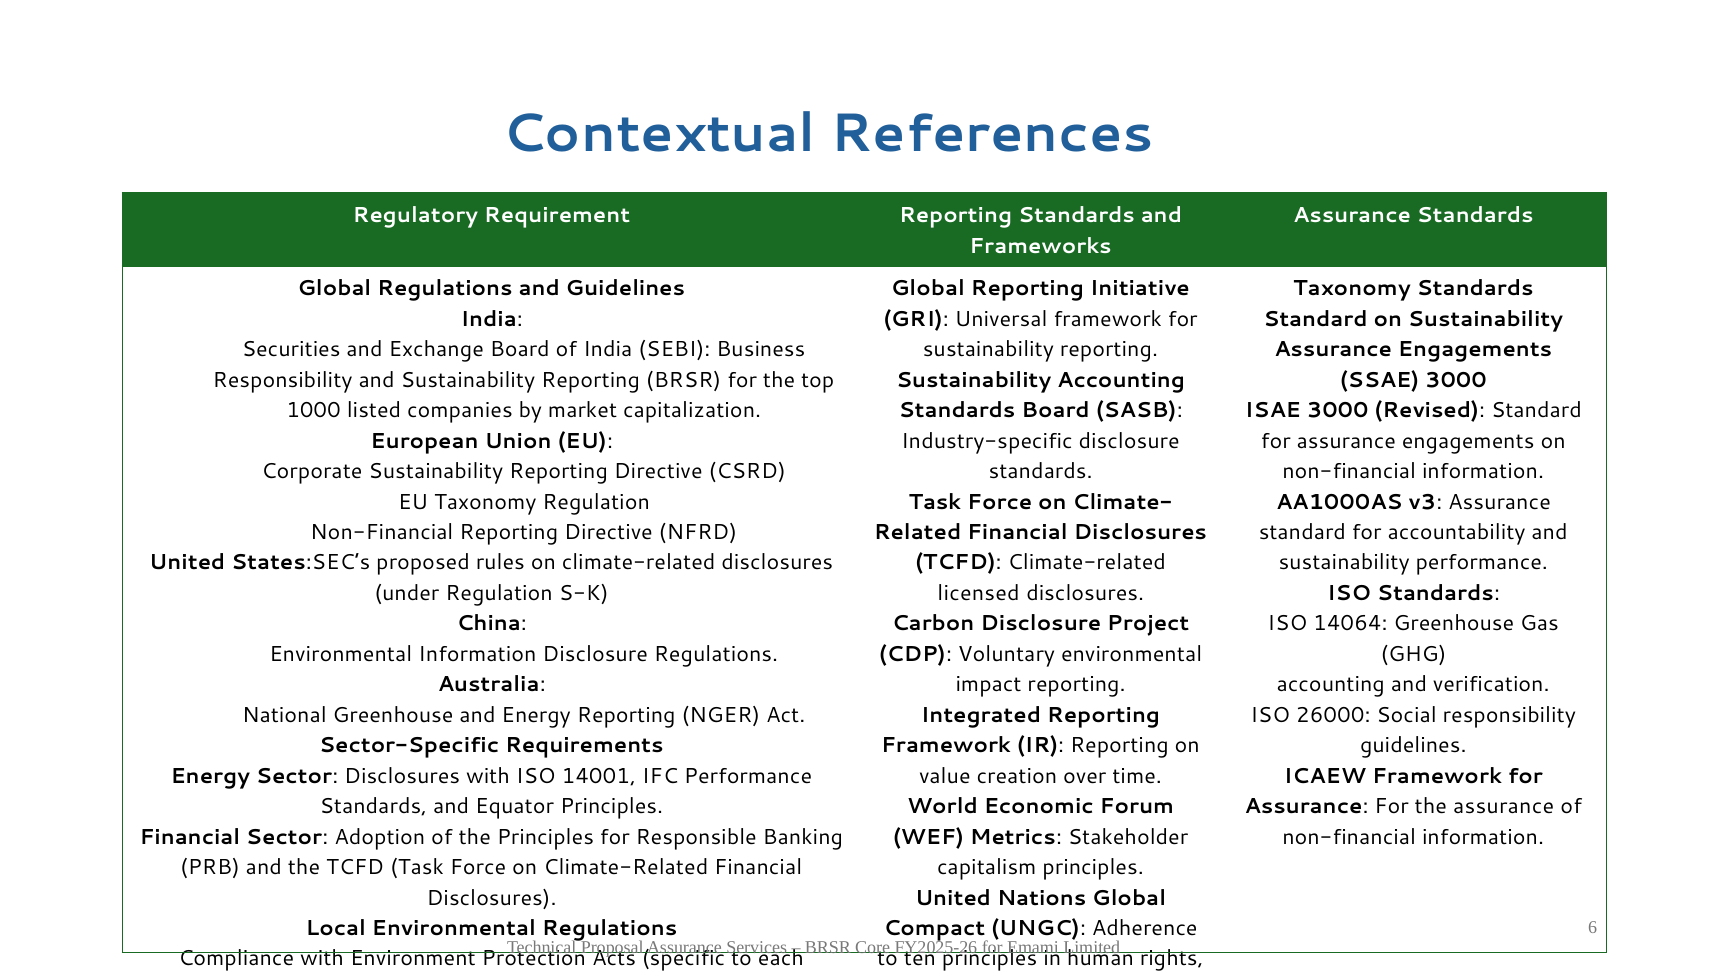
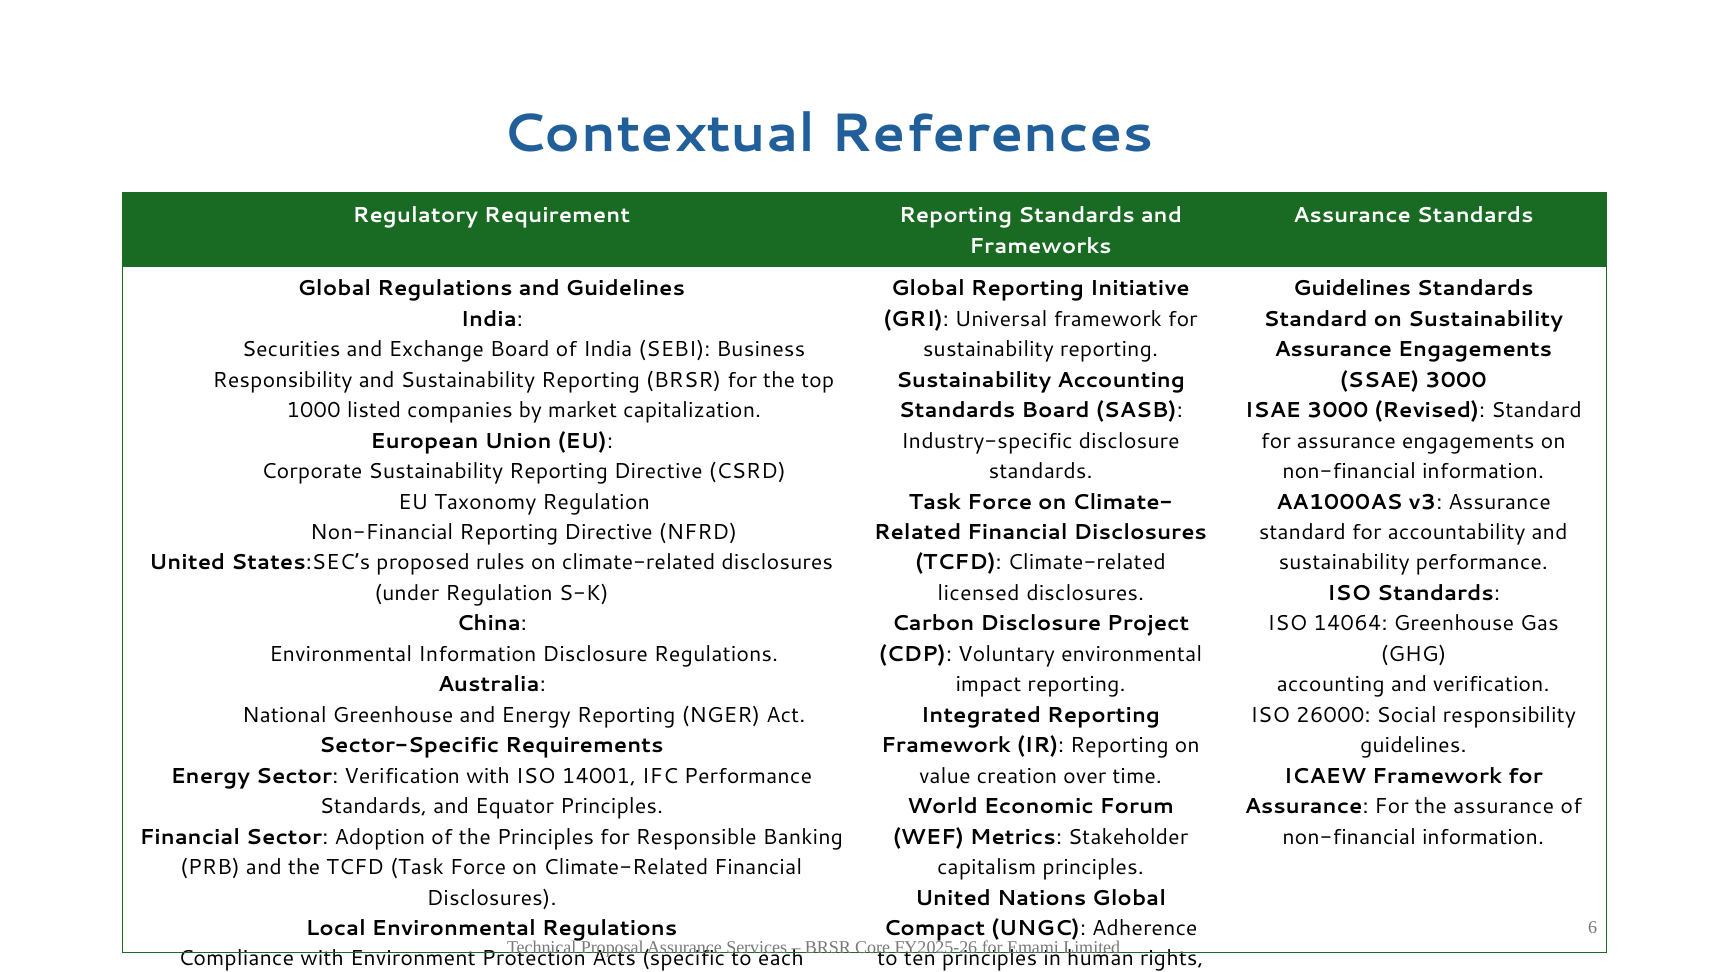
Taxonomy: Taxonomy -> Guidelines (1352, 289)
Sector Disclosures: Disclosures -> Verification (402, 776)
